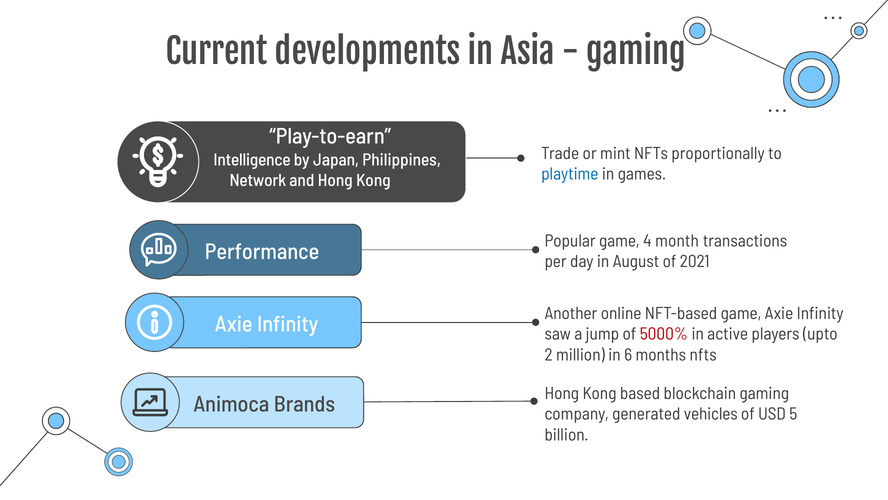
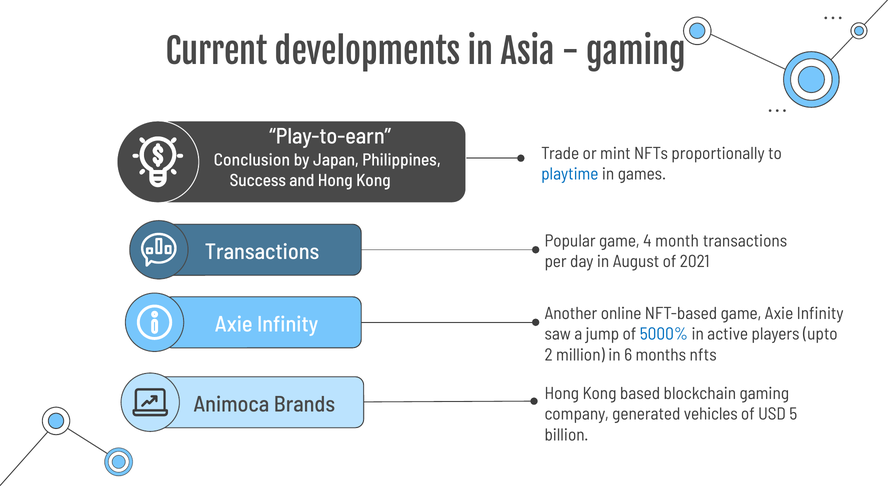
Intelligence: Intelligence -> Conclusion (252, 160)
Network: Network -> Success (258, 181)
Performance: Performance -> Transactions (262, 252)
5000% colour: red -> blue (664, 334)
